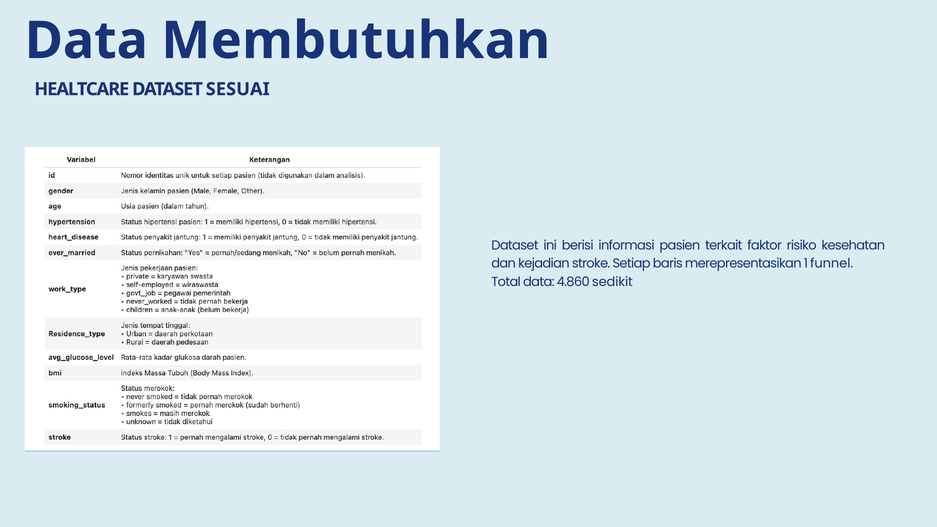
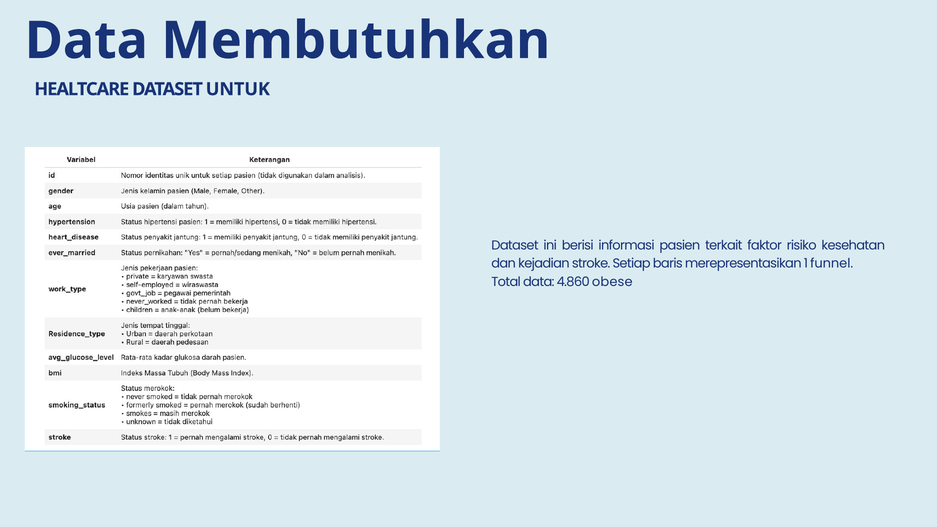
SESUAI: SESUAI -> UNTUK (238, 89)
sedikit: sedikit -> obese (612, 282)
